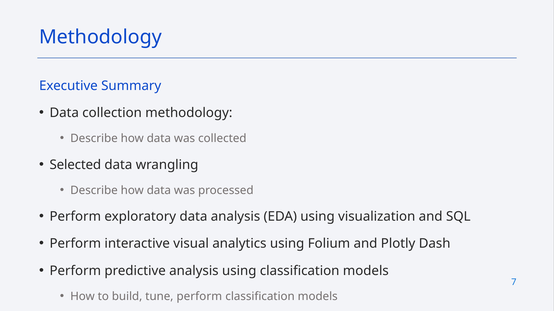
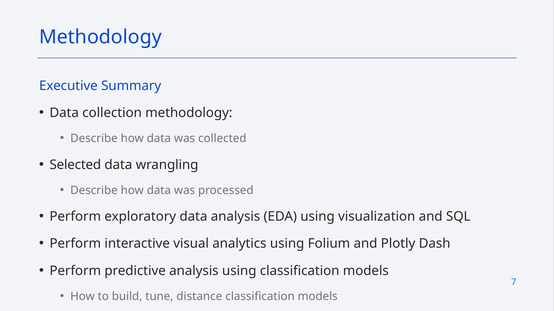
tune perform: perform -> distance (199, 297)
